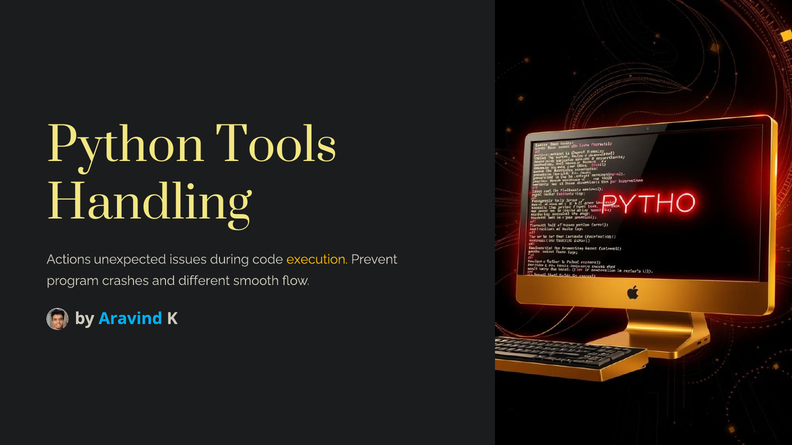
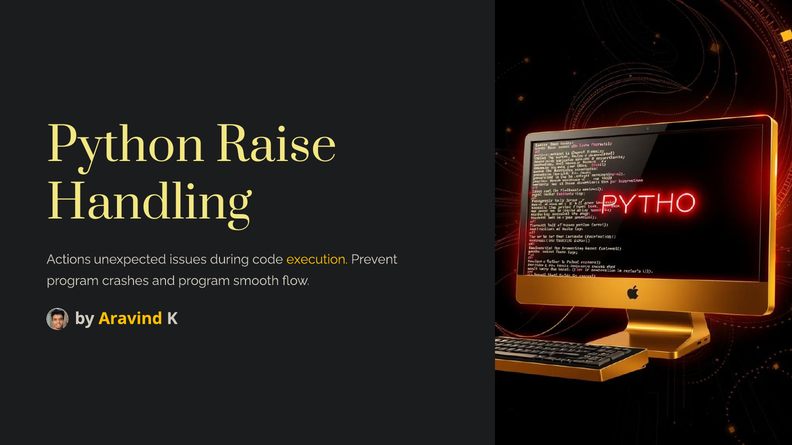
Tools: Tools -> Raise (277, 146)
and different: different -> program (204, 281)
Aravind colour: light blue -> yellow (131, 319)
